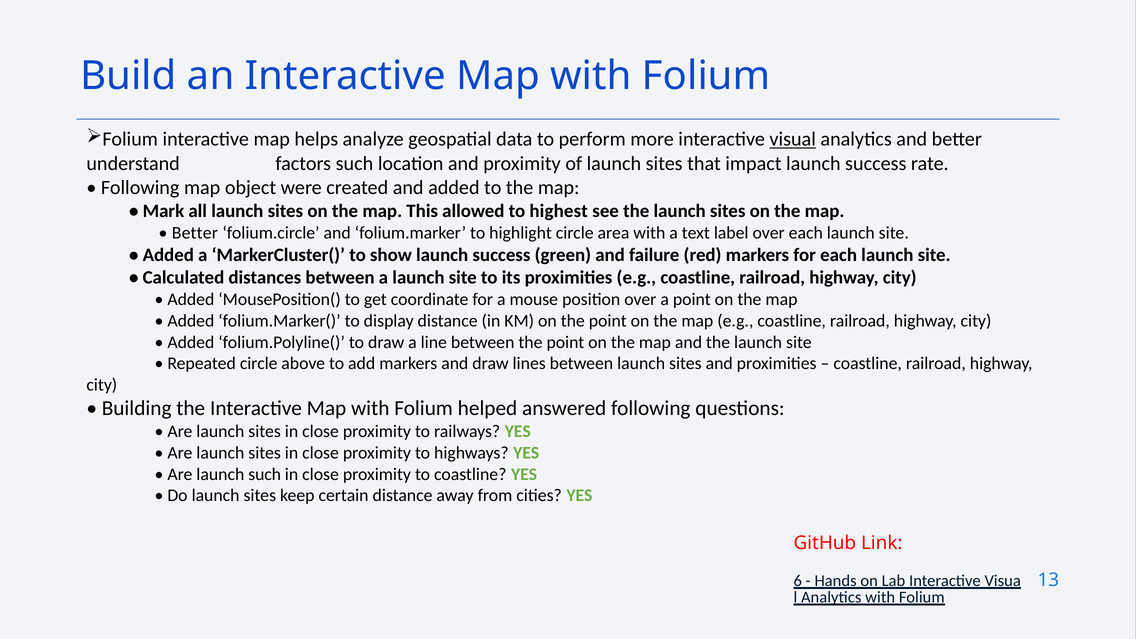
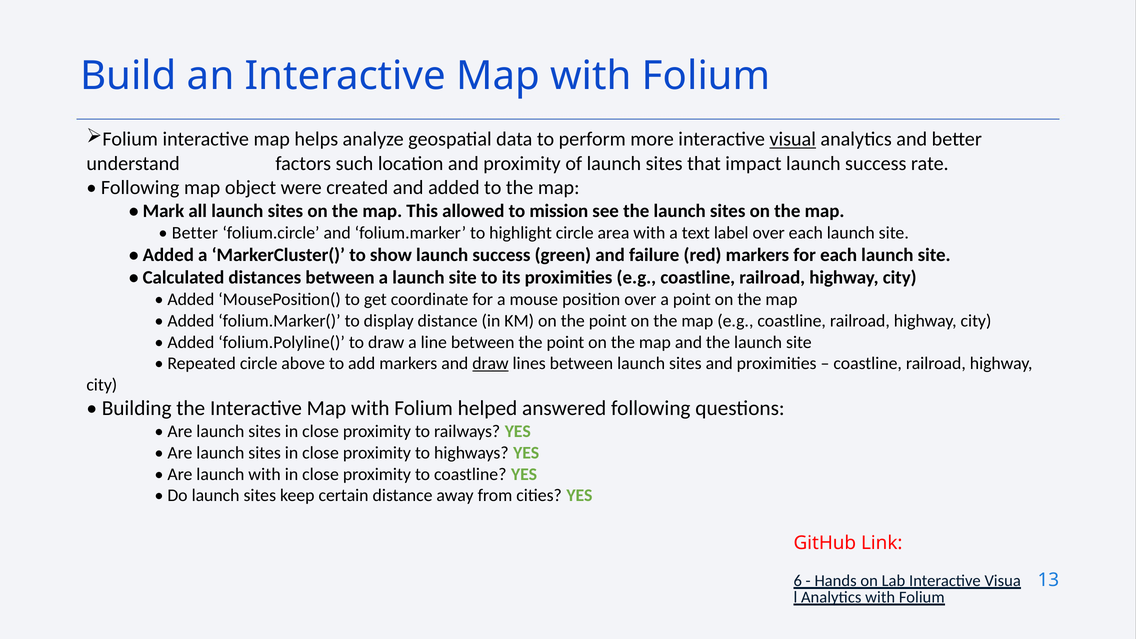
highest: highest -> mission (559, 211)
draw underline: none -> present (490, 363)
launch such: such -> with (265, 474)
